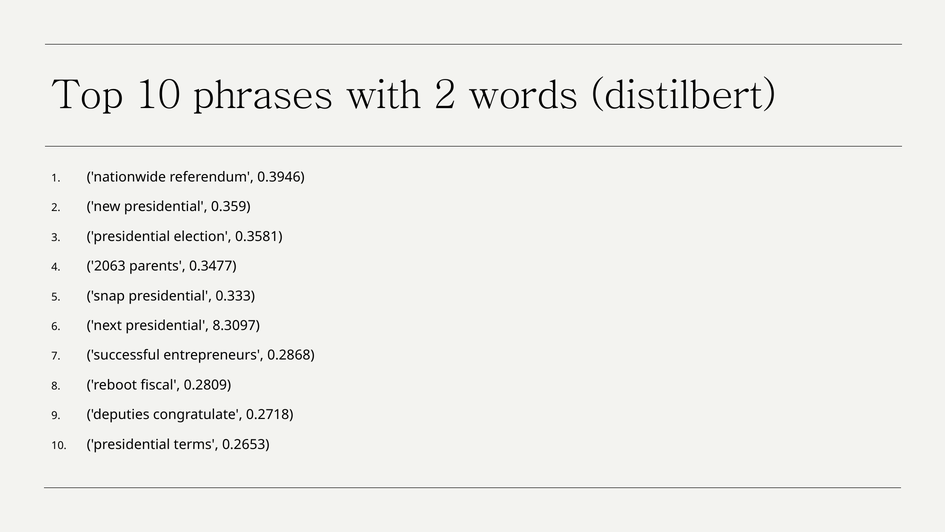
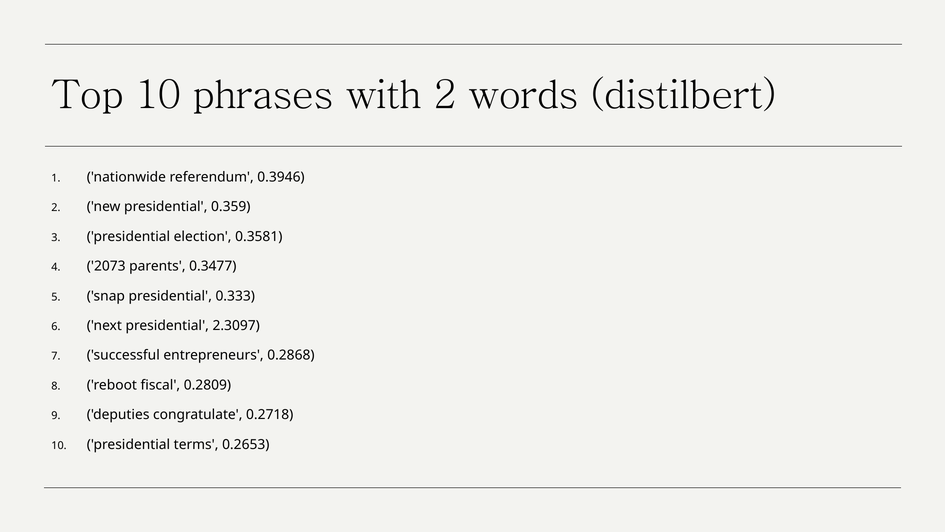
2063: 2063 -> 2073 (106, 266)
8.3097: 8.3097 -> 2.3097 (236, 325)
